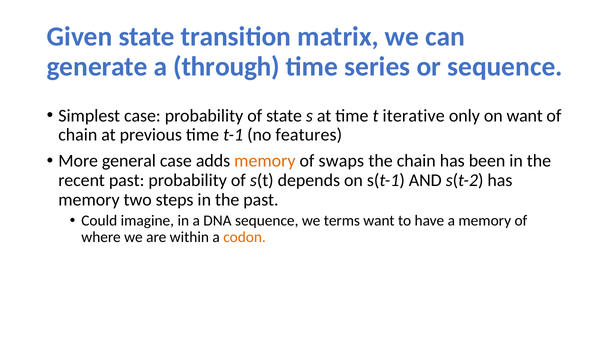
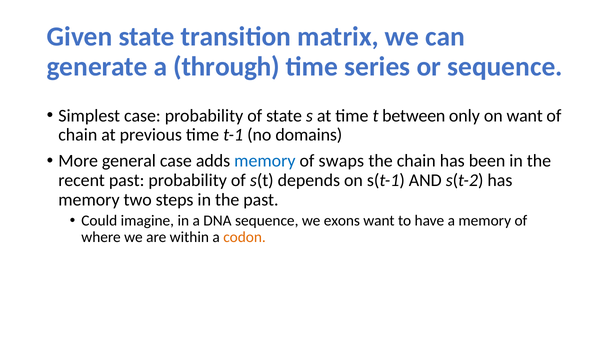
iterative: iterative -> between (414, 115)
features: features -> domains (309, 135)
memory colour: orange -> blue (265, 161)
terms: terms -> exons (342, 220)
